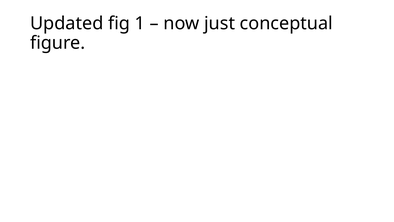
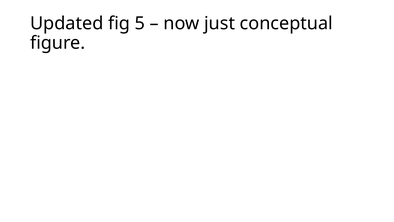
1: 1 -> 5 (140, 23)
